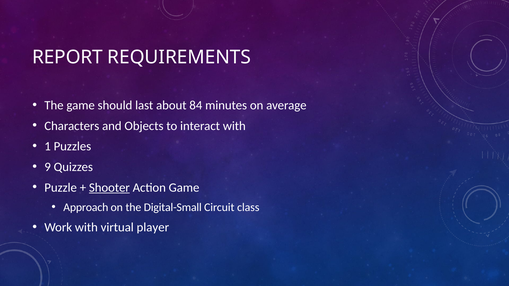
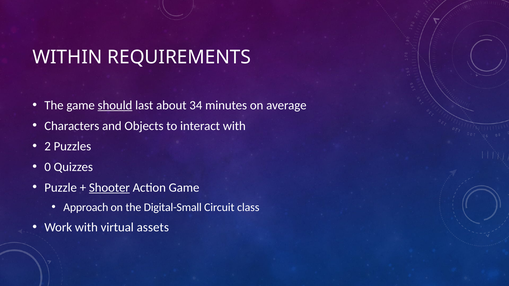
REPORT: REPORT -> WITHIN (67, 57)
should underline: none -> present (115, 105)
84: 84 -> 34 (196, 105)
1: 1 -> 2 (48, 147)
9: 9 -> 0 (48, 167)
player: player -> assets (153, 228)
